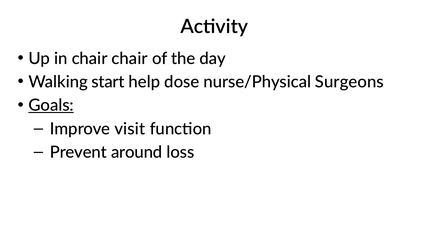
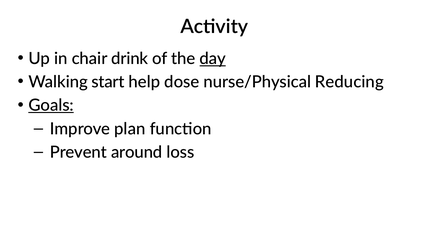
chair chair: chair -> drink (130, 59)
day underline: none -> present (213, 59)
Surgeons: Surgeons -> Reducing (349, 82)
visit: visit -> plan (130, 129)
